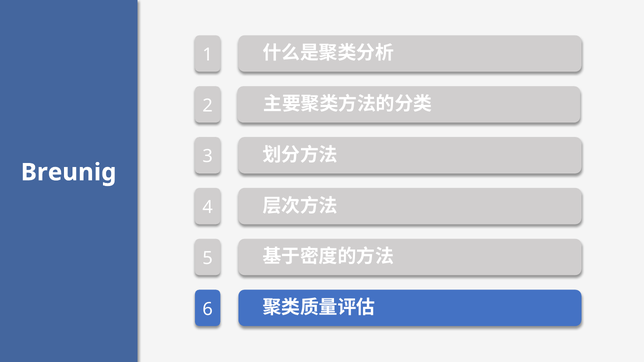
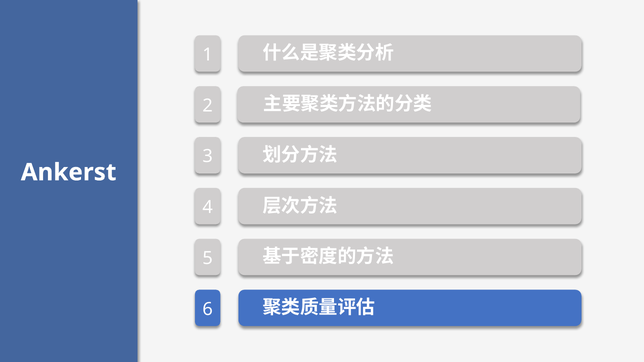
Breunig: Breunig -> Ankerst (69, 172)
